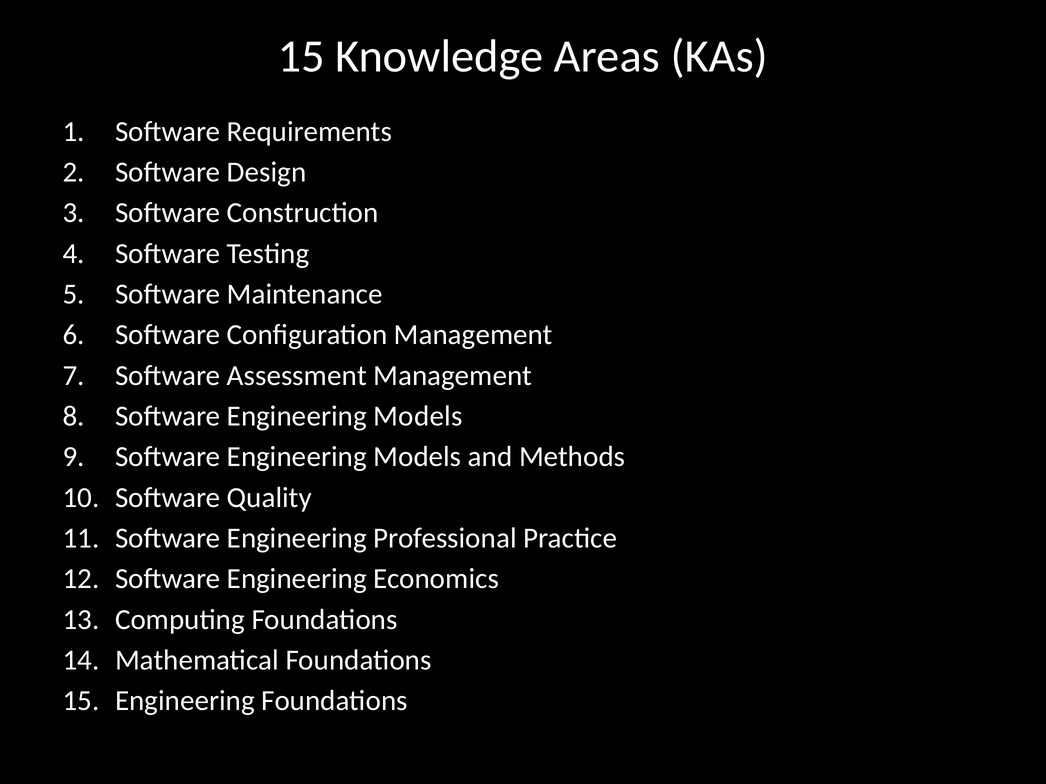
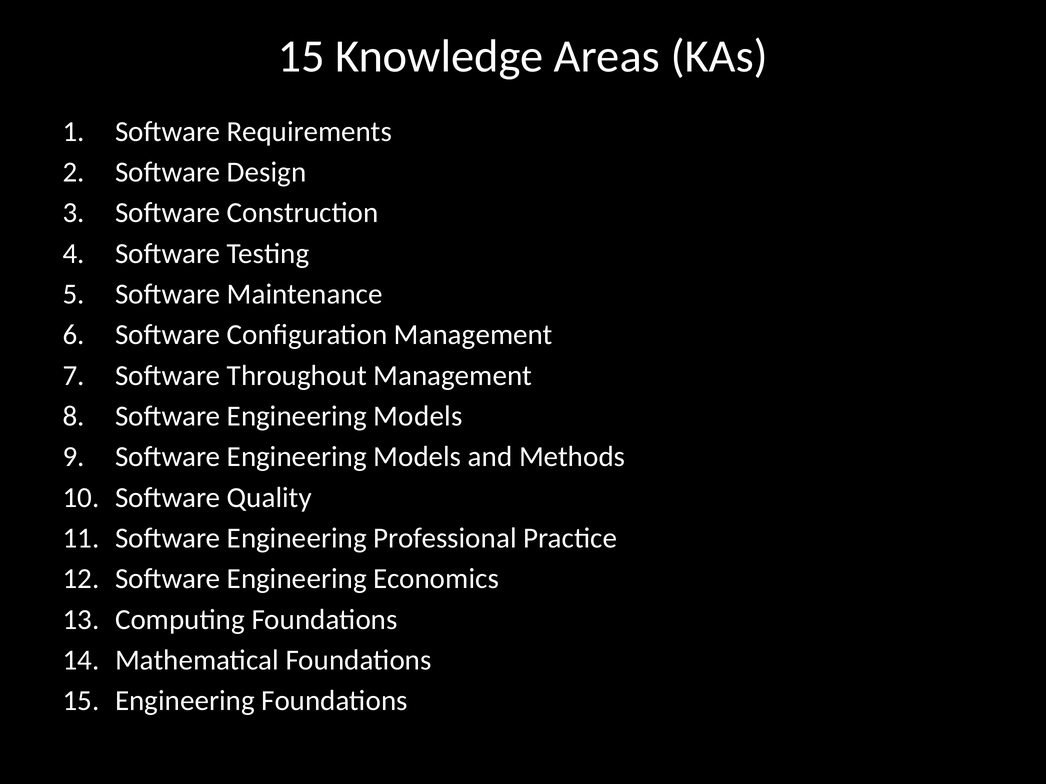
Assessment: Assessment -> Throughout (297, 376)
